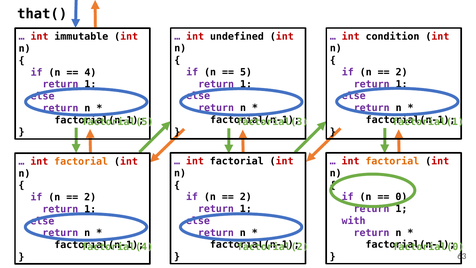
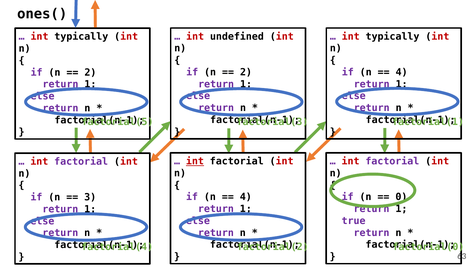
that(: that( -> ones( (42, 14)
condition: condition -> typically (393, 36)
immutable: immutable -> typically (81, 37)
5: 5 -> 2 (246, 72)
2: 2 -> 4 (402, 72)
4: 4 -> 2 (90, 72)
int underline: none -> present (195, 161)
factorial colour: orange -> purple (392, 161)
factorial colour: orange -> purple (81, 161)
2: 2 -> 4 (246, 197)
2: 2 -> 3 (90, 197)
with: with -> true (354, 221)
